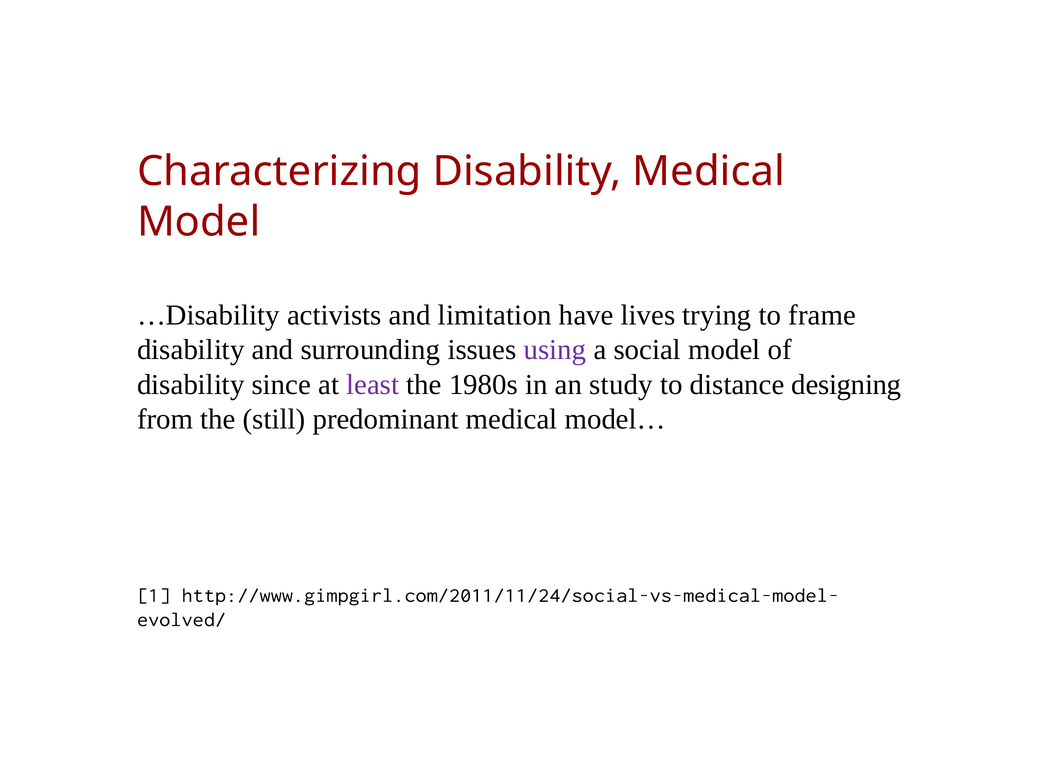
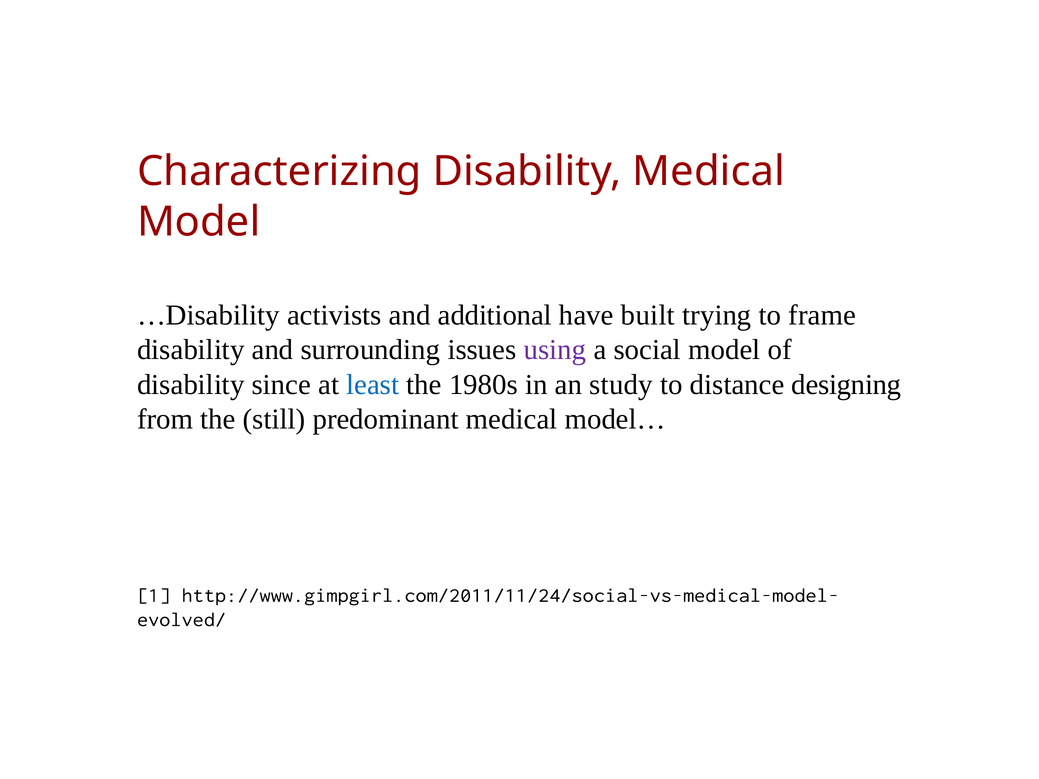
limitation: limitation -> additional (495, 315)
lives: lives -> built (648, 315)
least colour: purple -> blue (373, 385)
